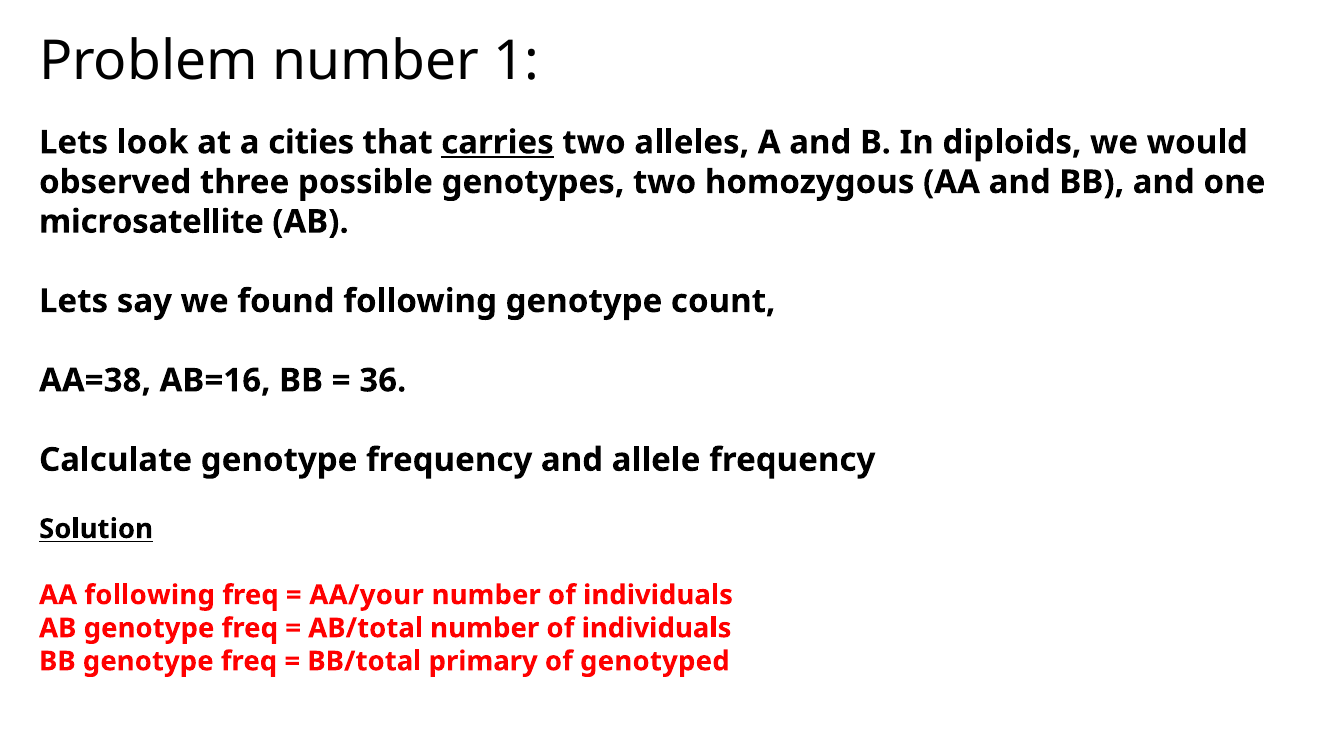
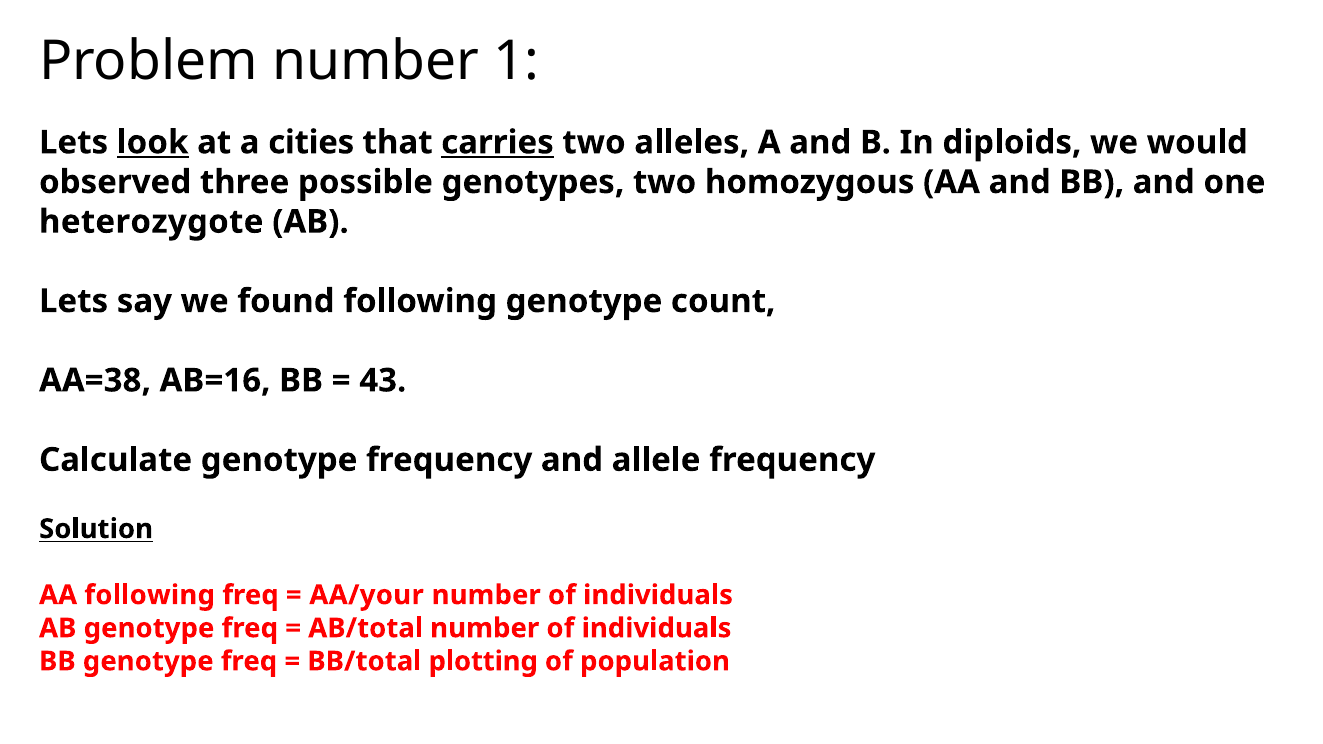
look underline: none -> present (153, 142)
microsatellite: microsatellite -> heterozygote (151, 222)
36: 36 -> 43 (383, 381)
primary: primary -> plotting (483, 661)
genotyped: genotyped -> population (655, 661)
